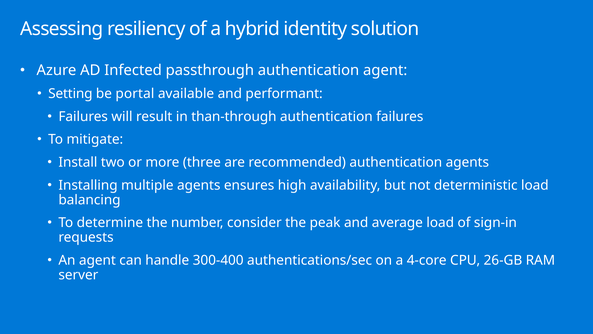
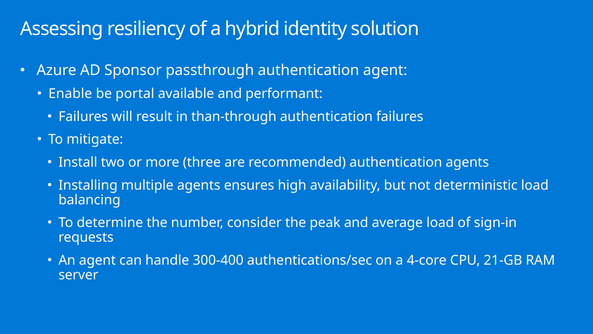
Infected: Infected -> Sponsor (133, 70)
Setting: Setting -> Enable (70, 94)
26-GB: 26-GB -> 21-GB (503, 260)
